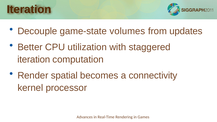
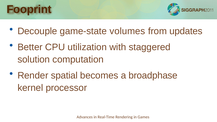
Iteration: Iteration -> Fooprint (29, 9)
iteration: iteration -> solution (34, 60)
connectivity: connectivity -> broadphase (153, 76)
